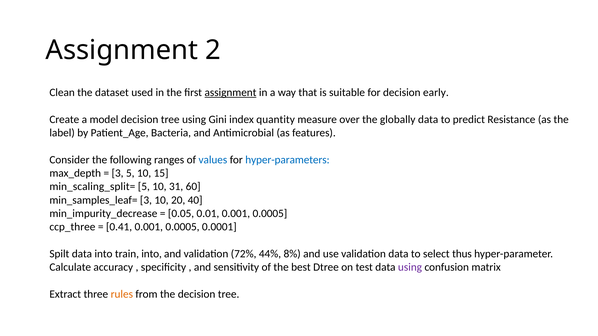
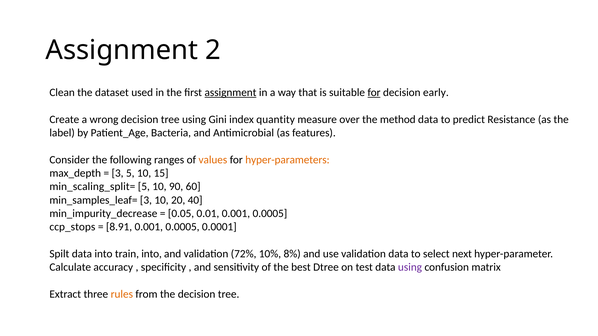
for underline: none -> present (374, 93)
model: model -> wrong (104, 120)
globally: globally -> method (398, 120)
values colour: blue -> orange (213, 160)
hyper-parameters colour: blue -> orange (287, 160)
31: 31 -> 90 (176, 187)
ccp_three: ccp_three -> ccp_stops (72, 227)
0.41: 0.41 -> 8.91 (119, 227)
44%: 44% -> 10% (270, 254)
thus: thus -> next (462, 254)
